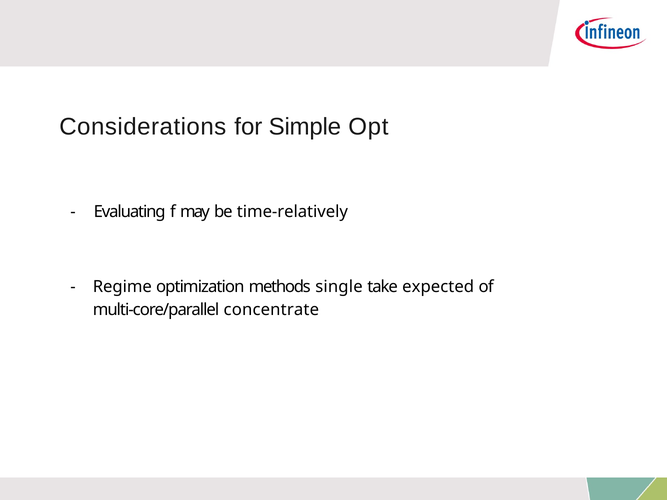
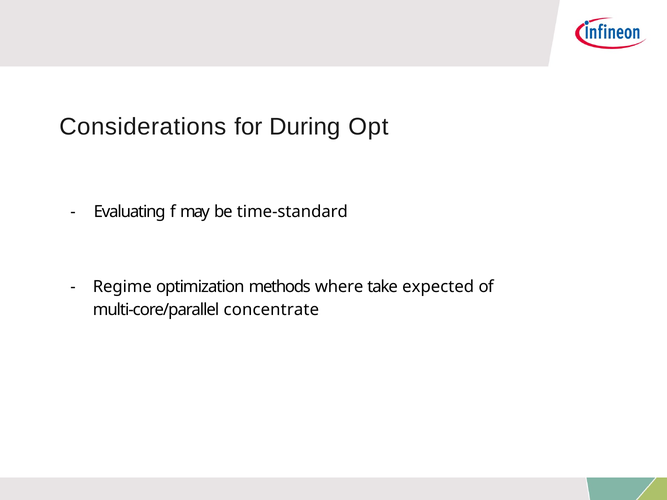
Simple: Simple -> During (305, 127)
time-relatively: time-relatively -> time-standard (292, 212)
single: single -> where (339, 287)
